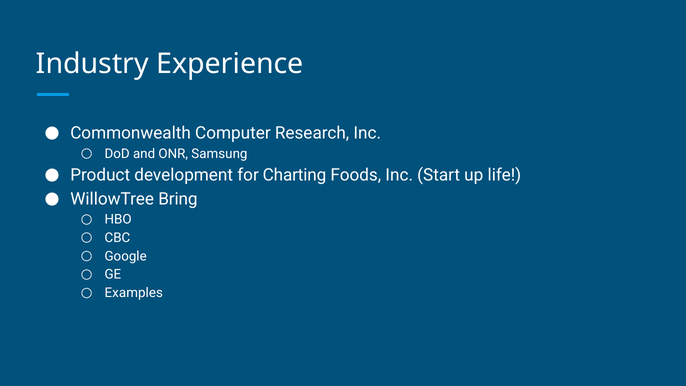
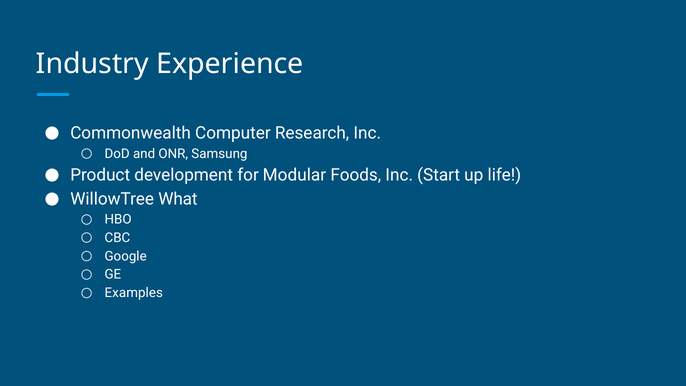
Charting: Charting -> Modular (294, 175)
Bring: Bring -> What (178, 199)
